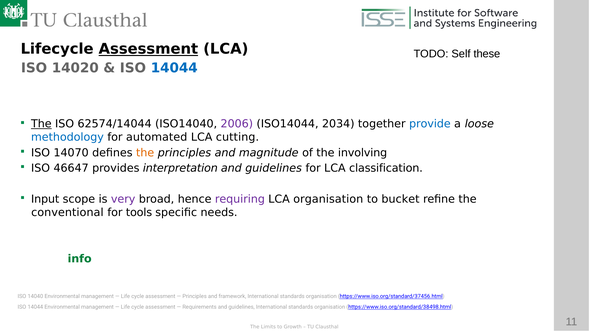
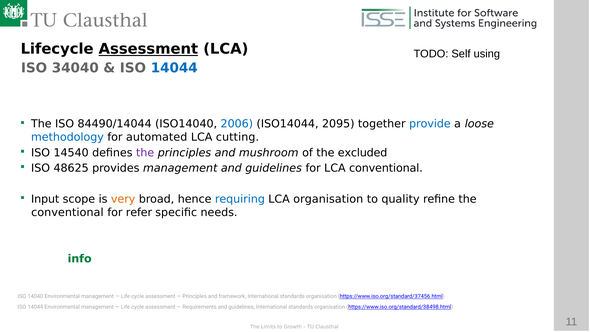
these: these -> using (487, 54)
14020: 14020 -> 34040 (75, 68)
The underline: present -> none (41, 124)
62574/14044: 62574/14044 -> 84490/14044 (115, 124)
2006 colour: purple -> blue (237, 124)
2034: 2034 -> 2095 (338, 124)
14070: 14070 -> 14540 (71, 153)
the colour: orange -> purple (145, 153)
magnitude: magnitude -> mushroom (269, 153)
involving: involving -> excluded (363, 153)
46647: 46647 -> 48625 (71, 168)
provides interpretation: interpretation -> management (180, 168)
LCA classification: classification -> conventional (386, 168)
very colour: purple -> orange (123, 199)
requiring colour: purple -> blue (240, 199)
bucket: bucket -> quality (401, 199)
tools: tools -> refer (139, 212)
